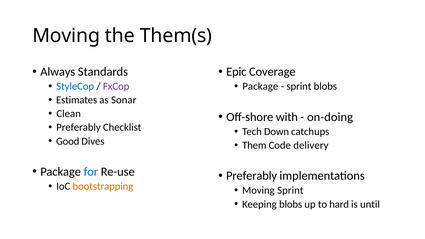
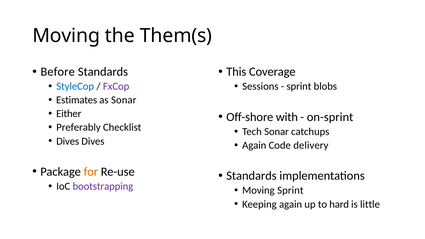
Always: Always -> Before (58, 72)
Epic: Epic -> This (236, 72)
Package: Package -> Sessions (260, 87)
Clean: Clean -> Either (69, 114)
on-doing: on-doing -> on-sprint (330, 117)
Tech Down: Down -> Sonar (277, 132)
Good: Good -> Dives (68, 141)
Them: Them -> Again (254, 145)
for colour: blue -> orange (91, 172)
Preferably: Preferably -> Standards (251, 176)
bootstrapping colour: orange -> purple (103, 186)
Keeping blobs: blobs -> again (291, 204)
until: until -> little (370, 204)
